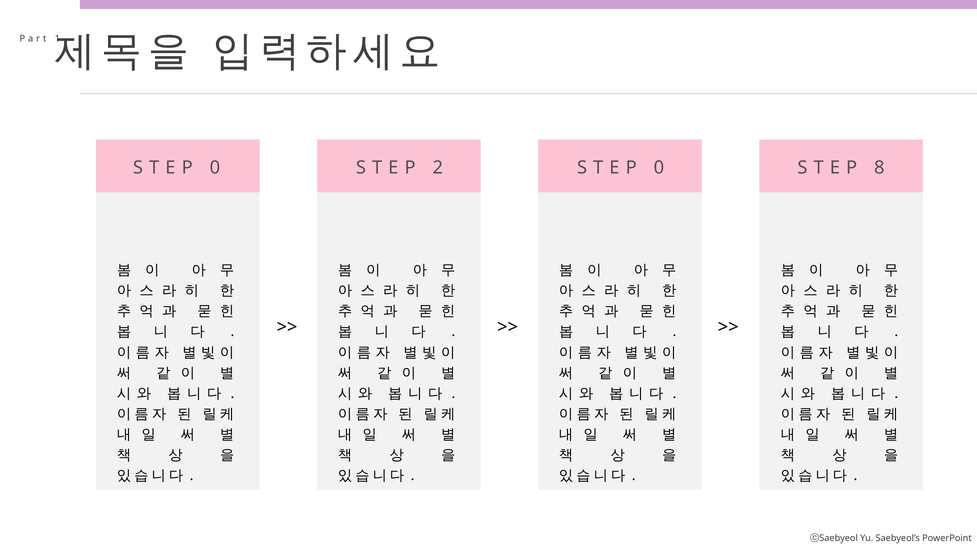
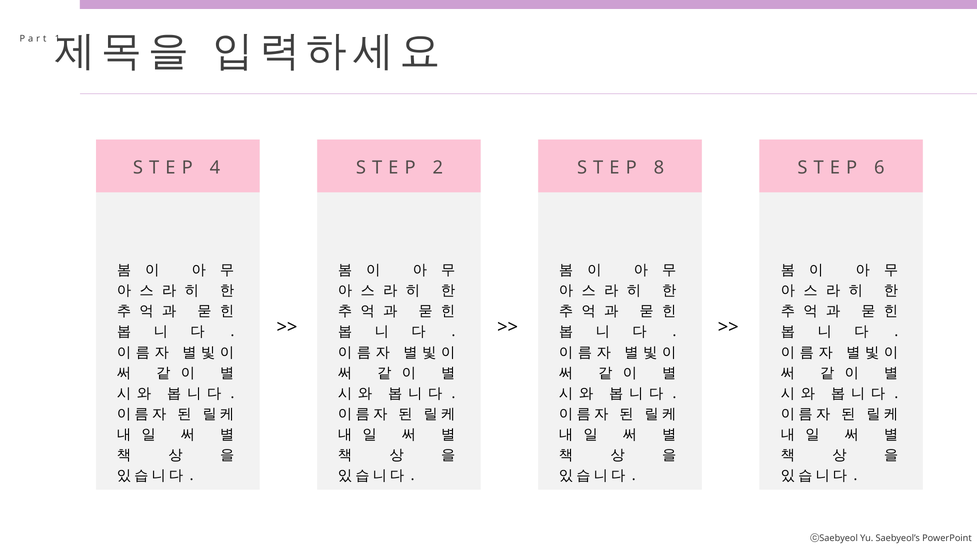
0: 0 -> 4 (215, 168)
0: 0 -> 8 (659, 168)
8: 8 -> 6 (879, 168)
